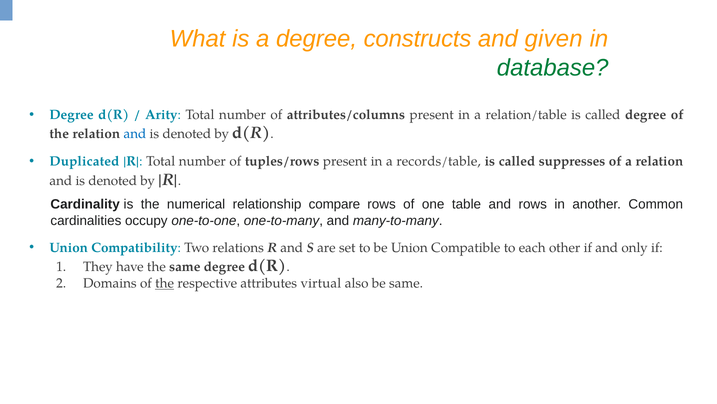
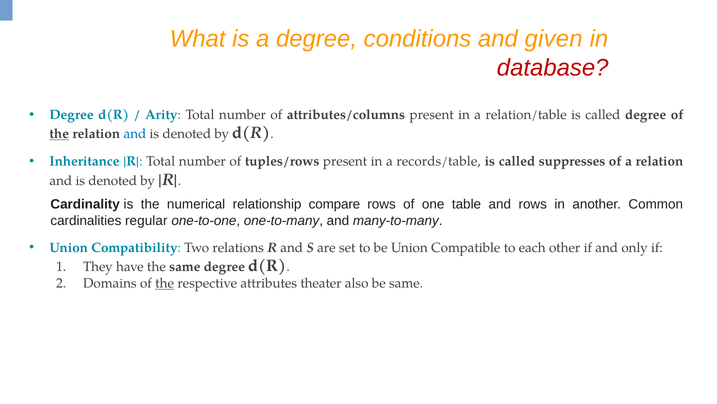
constructs: constructs -> conditions (417, 39)
database colour: green -> red (553, 68)
the underline: none -> present (59, 134)
Duplicated: Duplicated -> Inheritance (84, 161)
occupy: occupy -> regular (146, 220)
virtual: virtual -> theater (321, 283)
